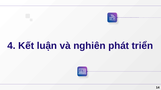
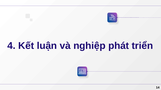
nghiên: nghiên -> nghiệp (89, 46)
